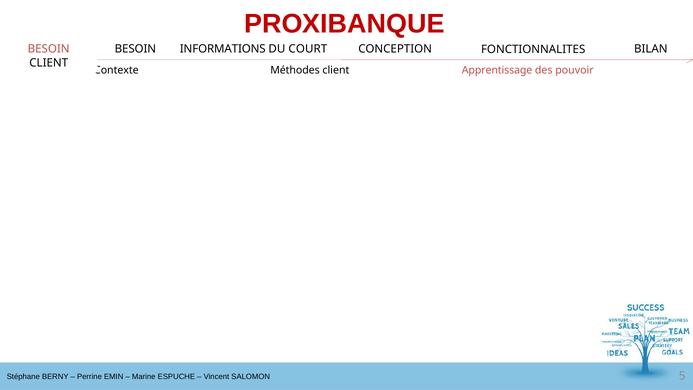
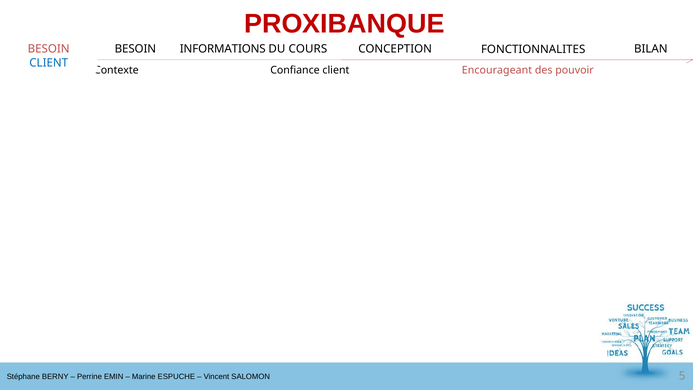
COURT: COURT -> COURS (308, 49)
CLIENT colour: black -> blue (49, 63)
Méthodes: Méthodes -> Confiance (295, 70)
Apprentissage: Apprentissage -> Encourageant (497, 70)
